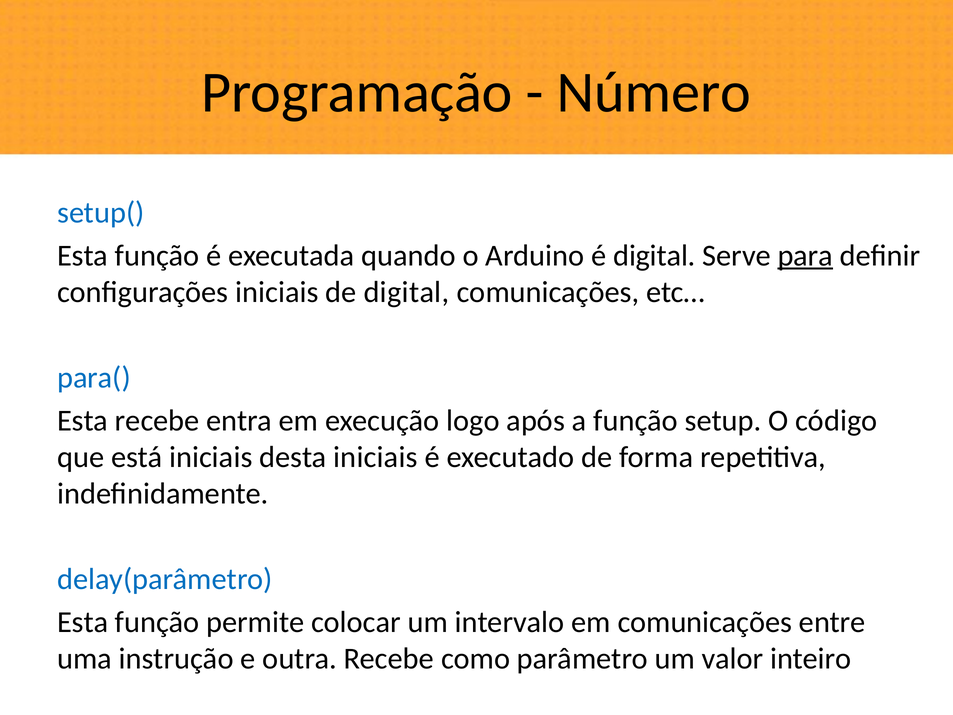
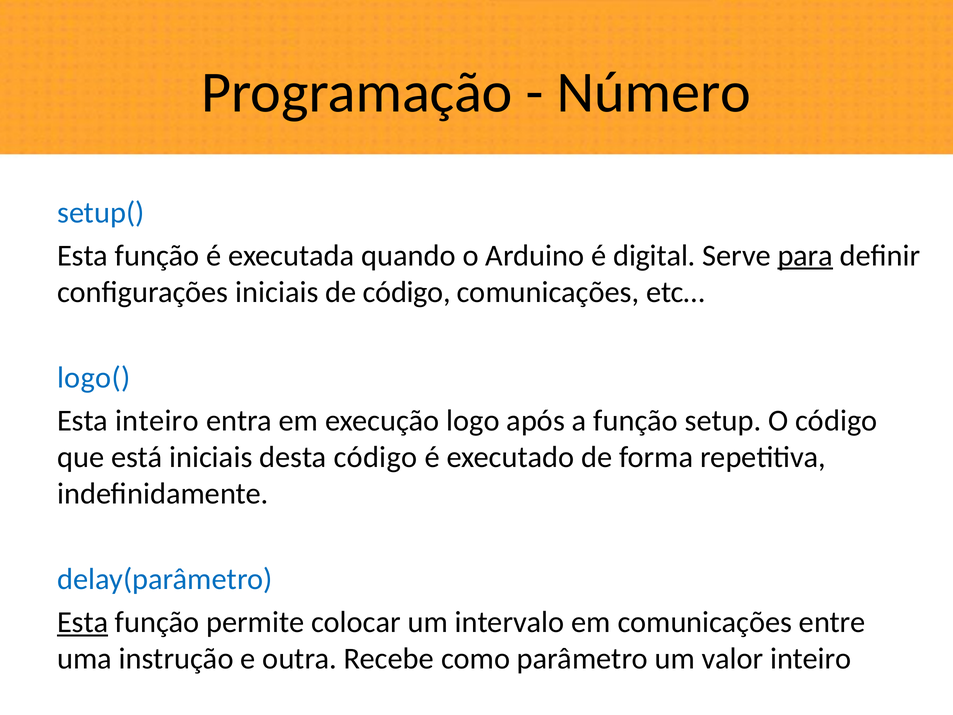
de digital: digital -> código (407, 292)
para(: para( -> logo( (94, 378)
Esta recebe: recebe -> inteiro (157, 420)
desta iniciais: iniciais -> código (375, 457)
Esta underline: none -> present (83, 622)
